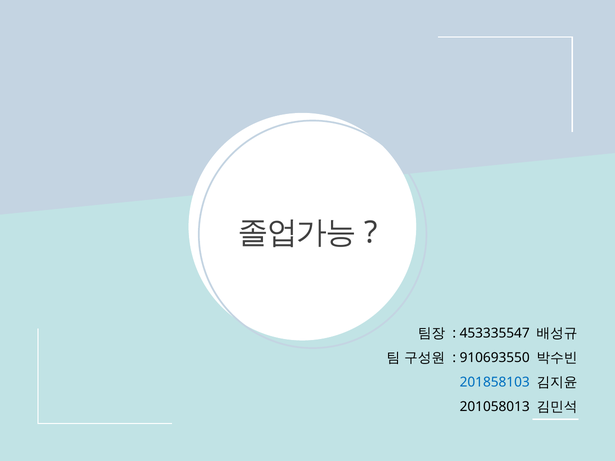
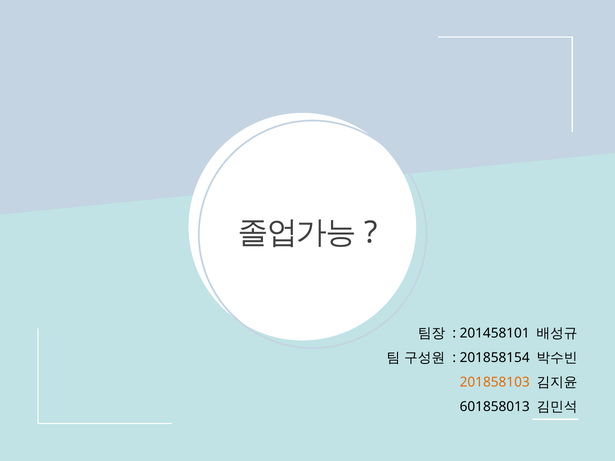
453335547: 453335547 -> 201458101 (495, 333)
910693550: 910693550 -> 201858154 (495, 358)
201858103 colour: blue -> orange (495, 382)
201058013: 201058013 -> 601858013 (495, 407)
